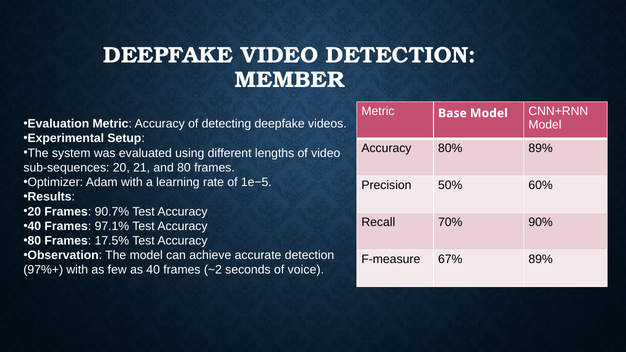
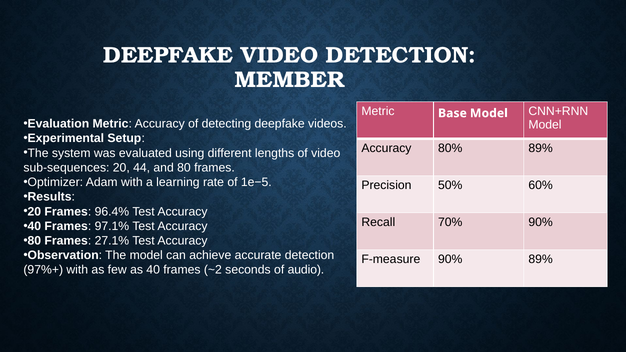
21: 21 -> 44 (142, 168)
90.7%: 90.7% -> 96.4% (112, 212)
17.5%: 17.5% -> 27.1% (112, 241)
F-measure 67%: 67% -> 90% (450, 259)
voice: voice -> audio (306, 270)
